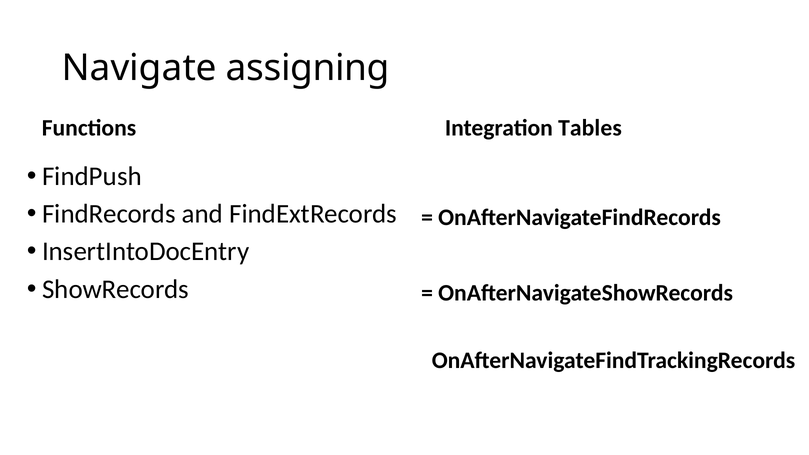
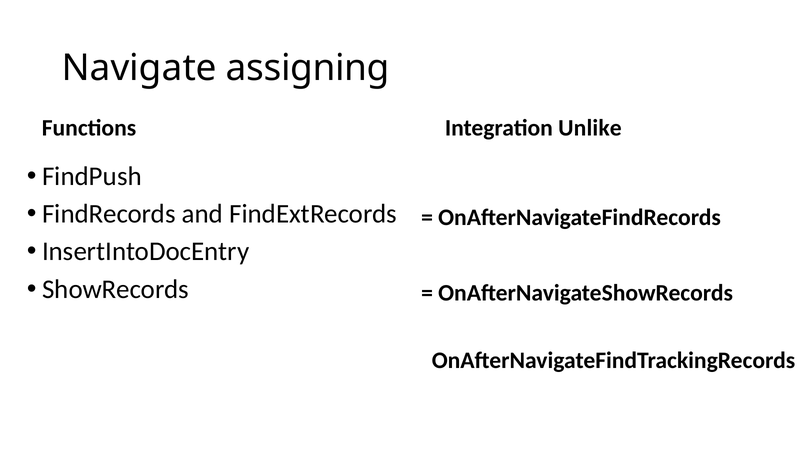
Tables: Tables -> Unlike (590, 128)
